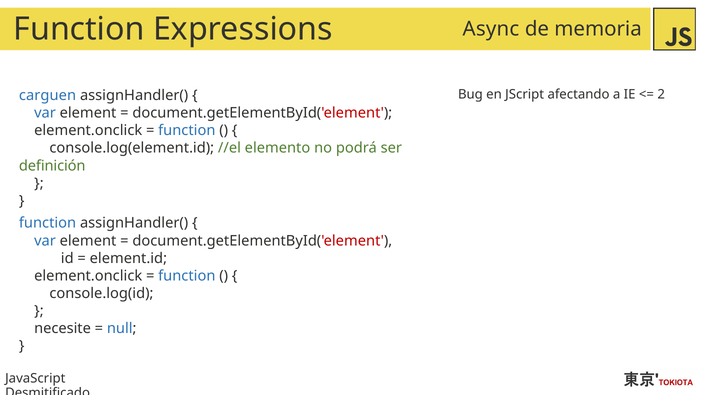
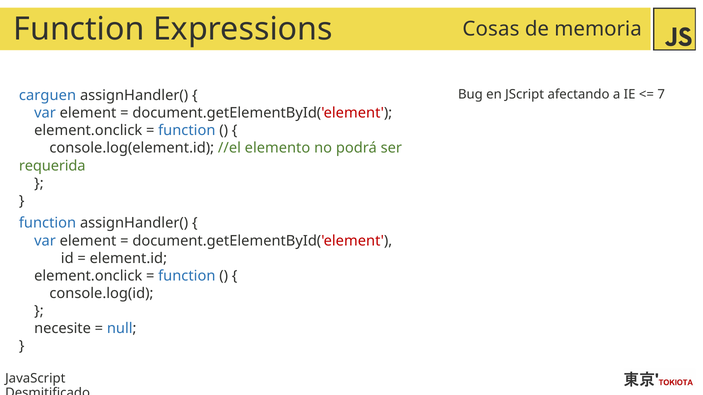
Async: Async -> Cosas (491, 29)
2: 2 -> 7 (661, 95)
definición: definición -> requerida (52, 166)
